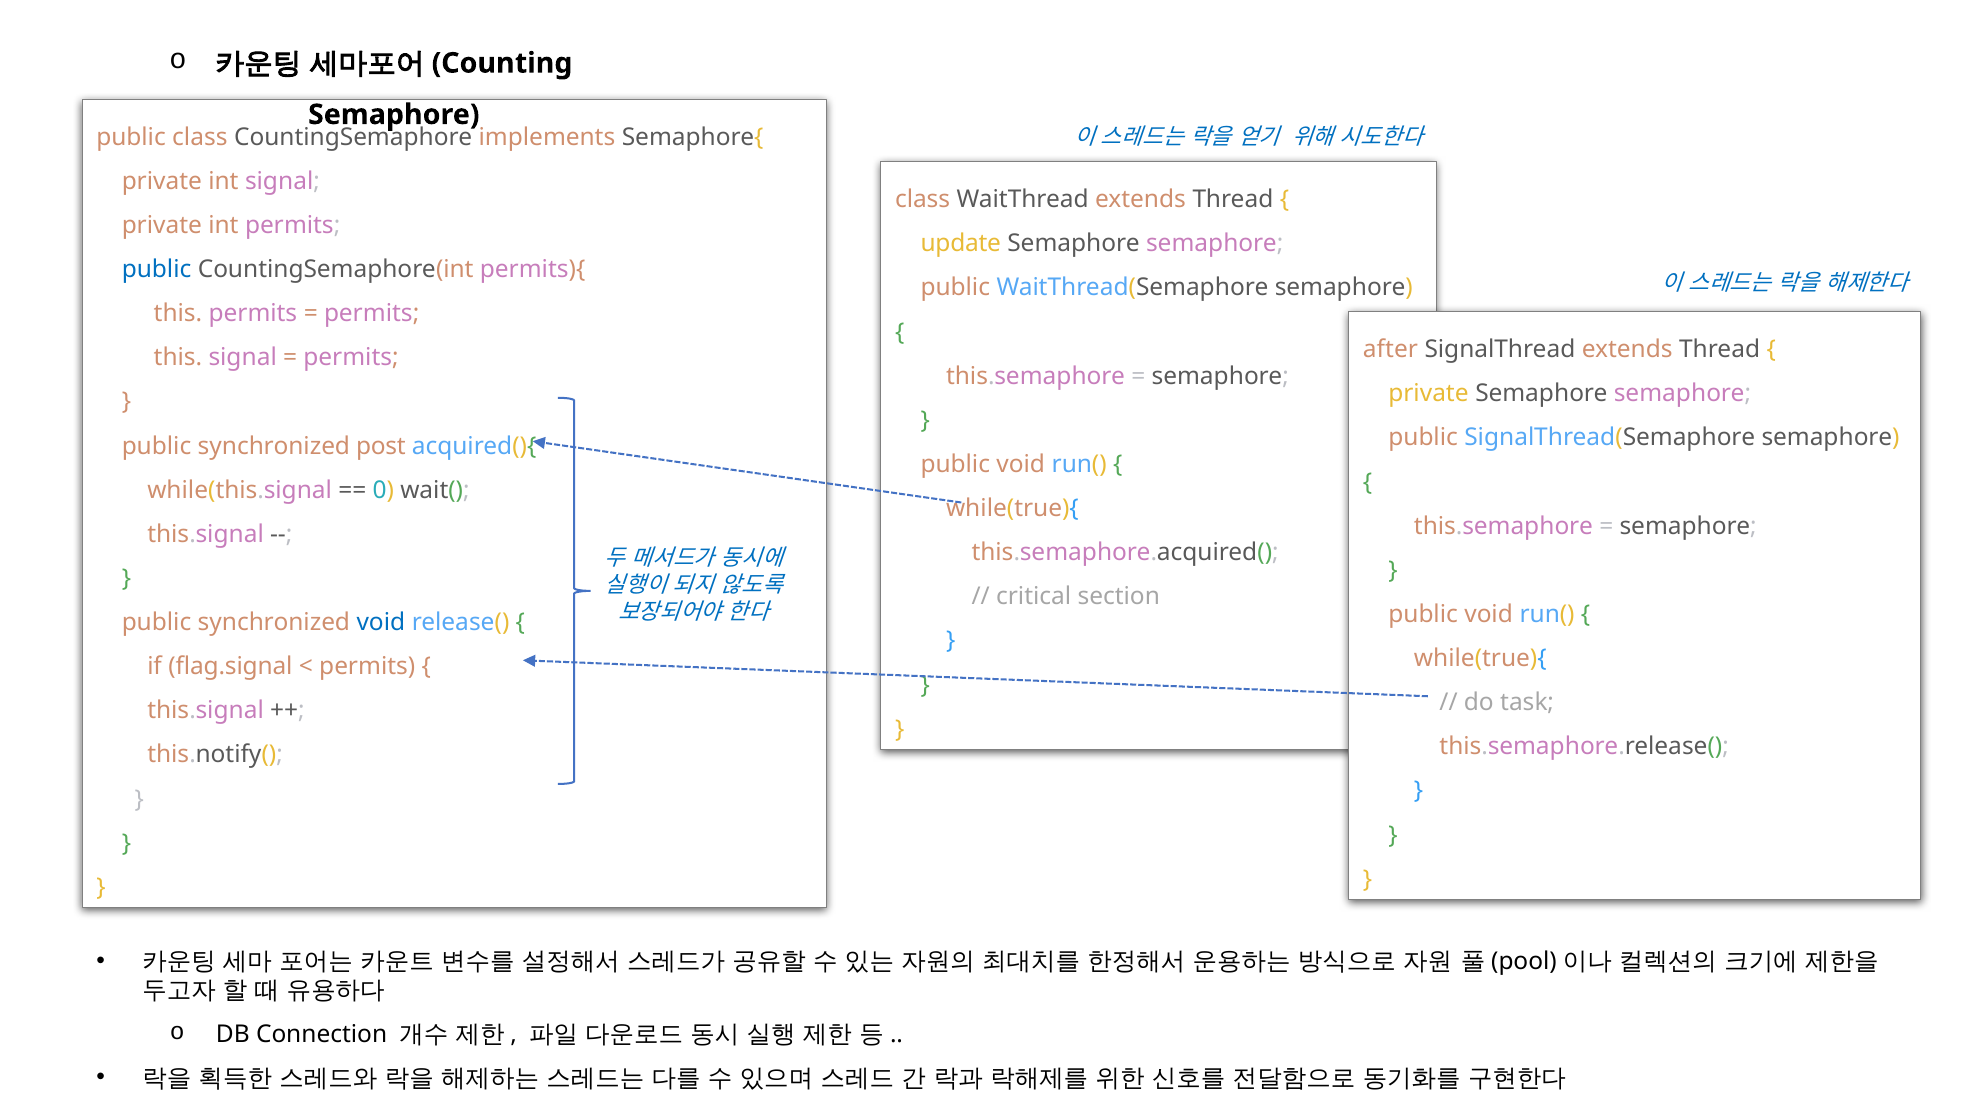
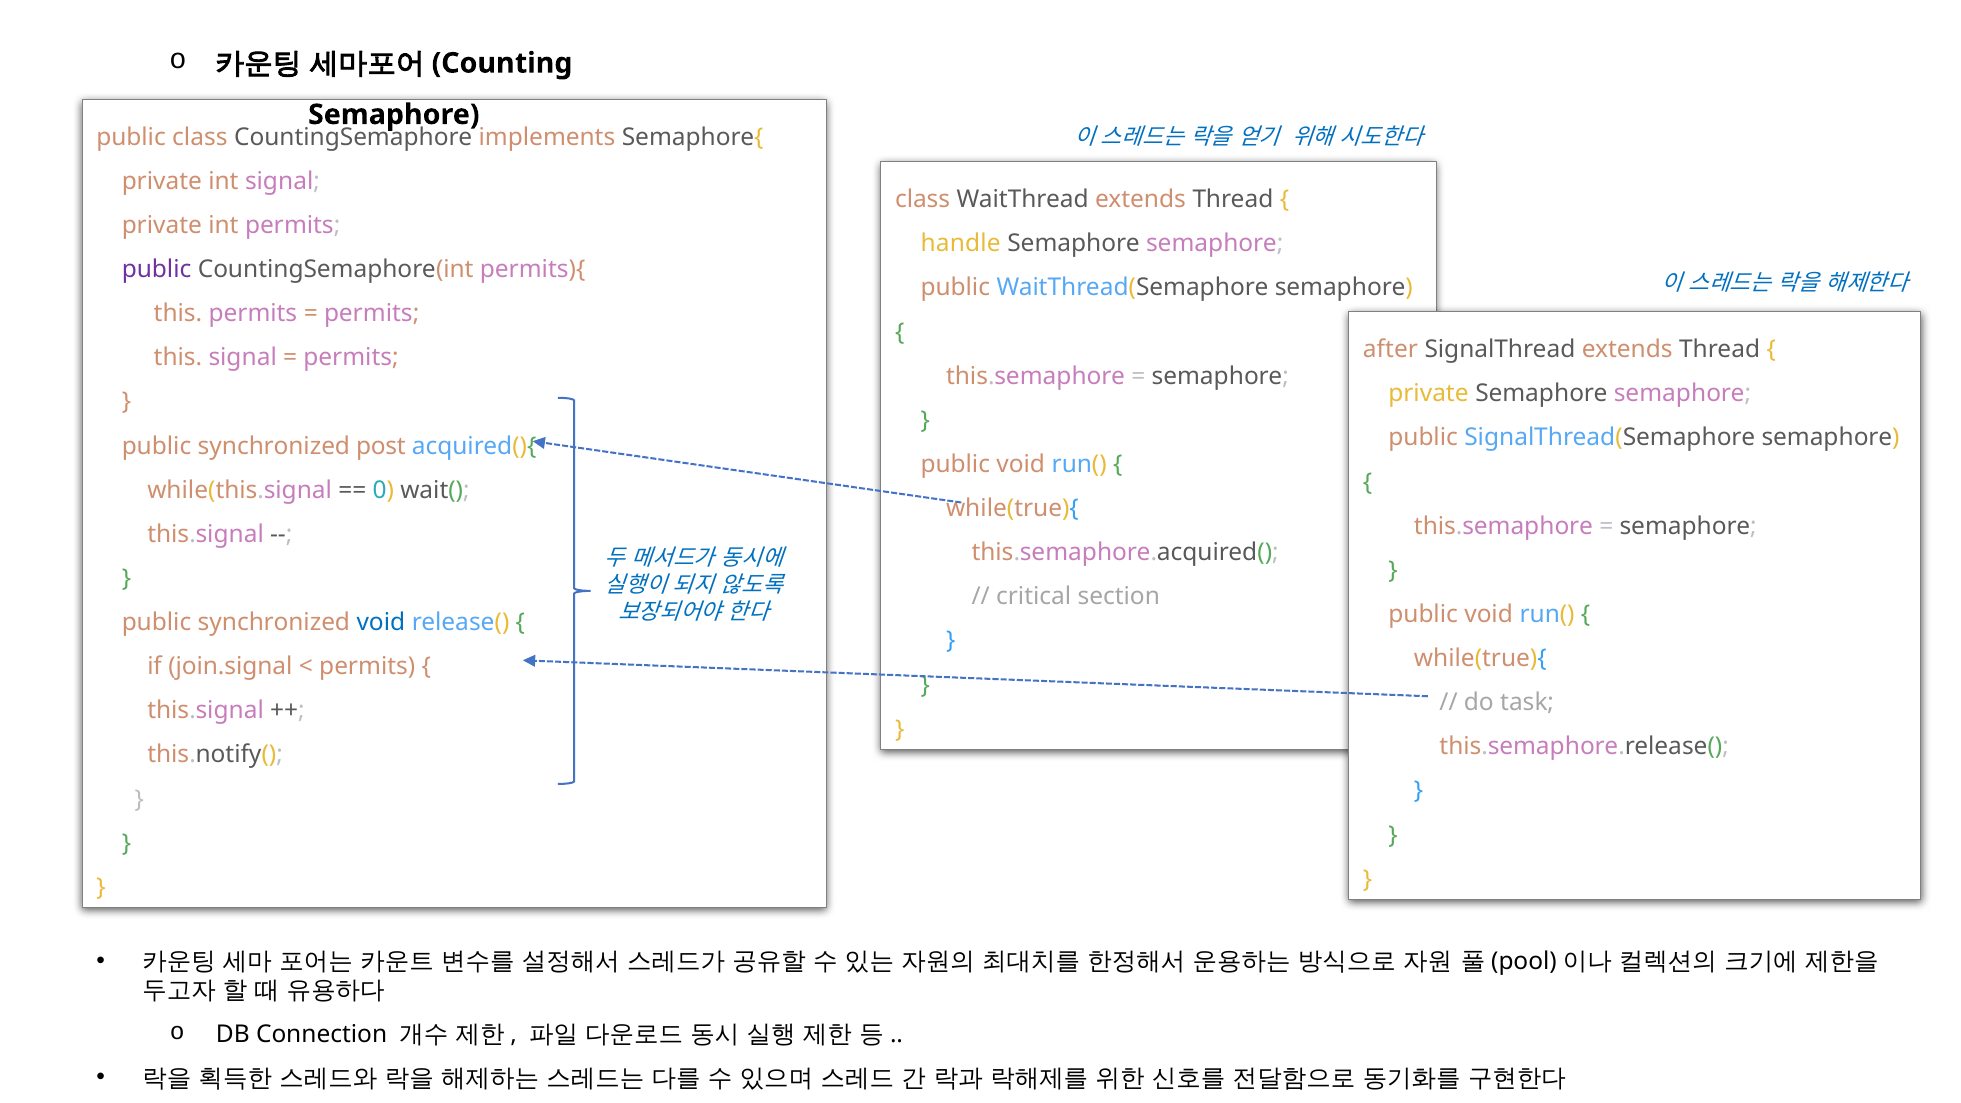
update: update -> handle (961, 244)
public colour: blue -> purple (157, 270)
flag.signal: flag.signal -> join.signal (230, 667)
